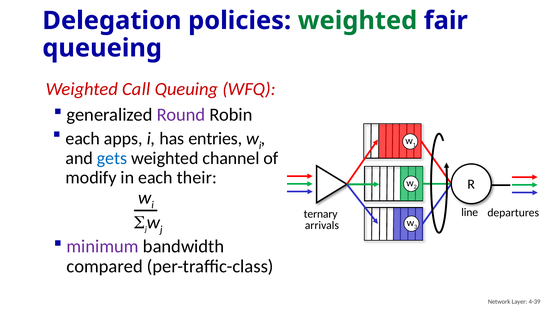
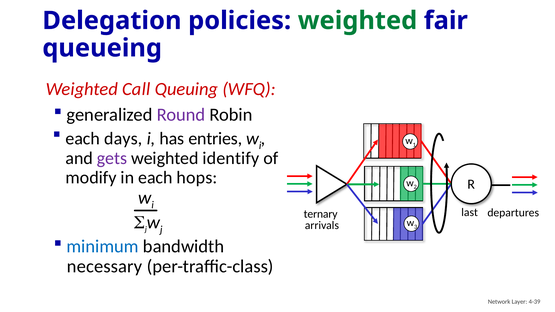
apps: apps -> days (123, 139)
gets colour: blue -> purple (112, 158)
channel: channel -> identify (231, 158)
their: their -> hops (197, 178)
line: line -> last (470, 212)
minimum colour: purple -> blue (103, 247)
compared: compared -> necessary (105, 267)
